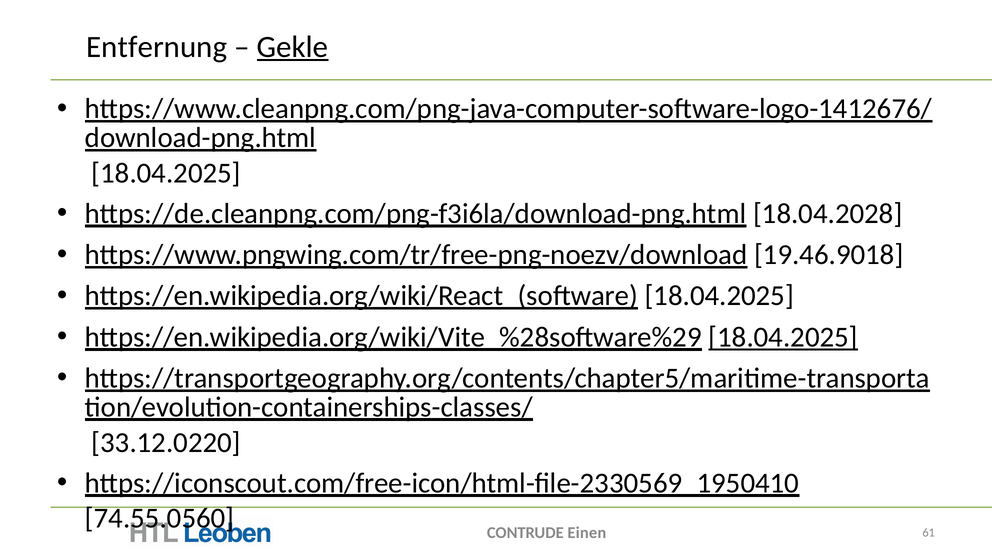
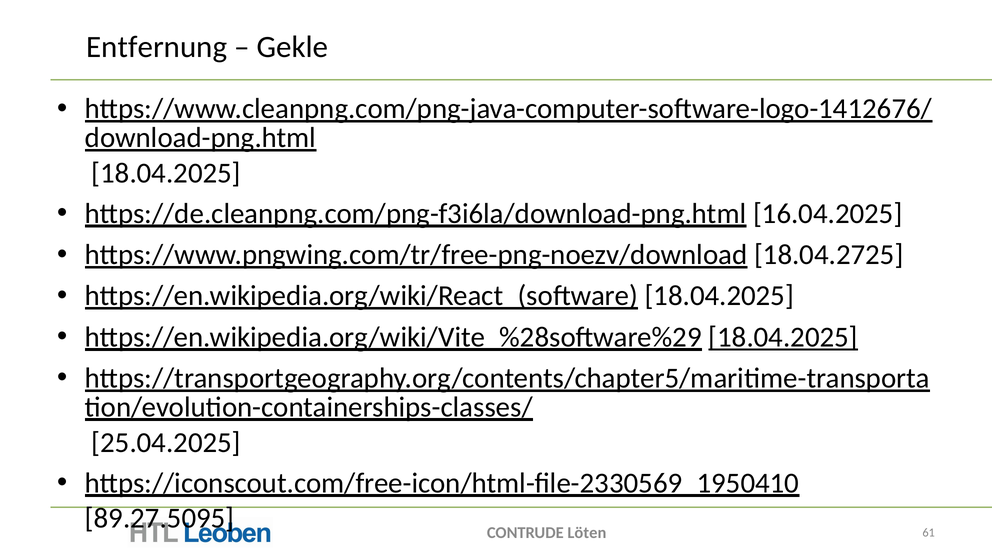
Gekle underline: present -> none (293, 47)
18.04.2028: 18.04.2028 -> 16.04.2025 (828, 214)
19.46.9018: 19.46.9018 -> 18.04.2725 (829, 255)
33.12.0220: 33.12.0220 -> 25.04.2025 (166, 442)
74.55.0560: 74.55.0560 -> 89.27.5095 (160, 518)
Einen: Einen -> Löten (587, 533)
